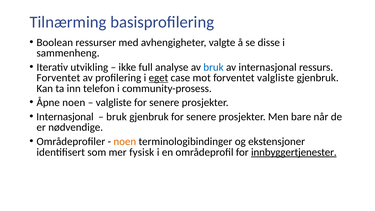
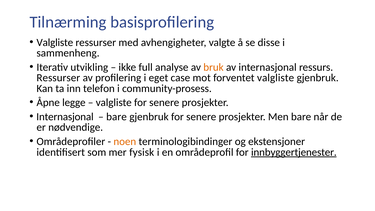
Boolean: Boolean -> Valgliste (55, 42)
bruk colour: blue -> orange (213, 67)
Forventet: Forventet -> Ressurser (58, 78)
eget underline: present -> none (158, 78)
Åpne noen: noen -> legge (74, 103)
bruk: bruk -> bare (116, 117)
